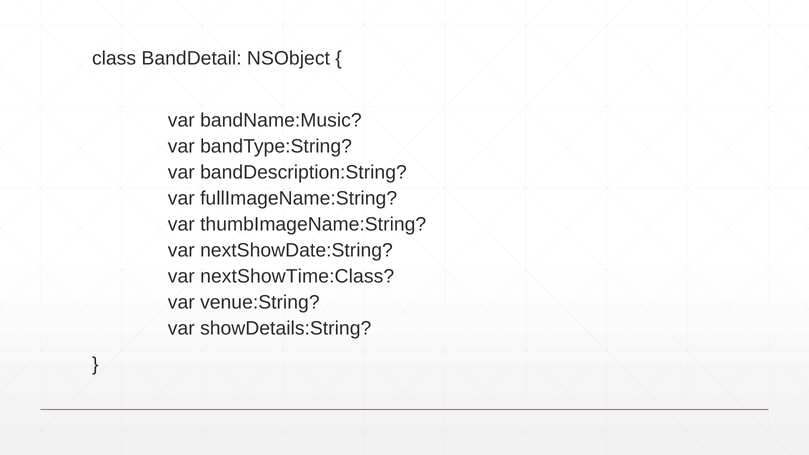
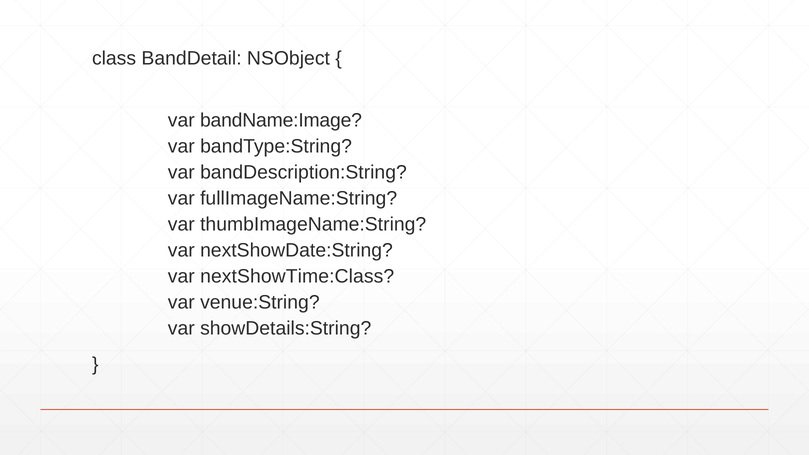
bandName:Music: bandName:Music -> bandName:Image (281, 120)
